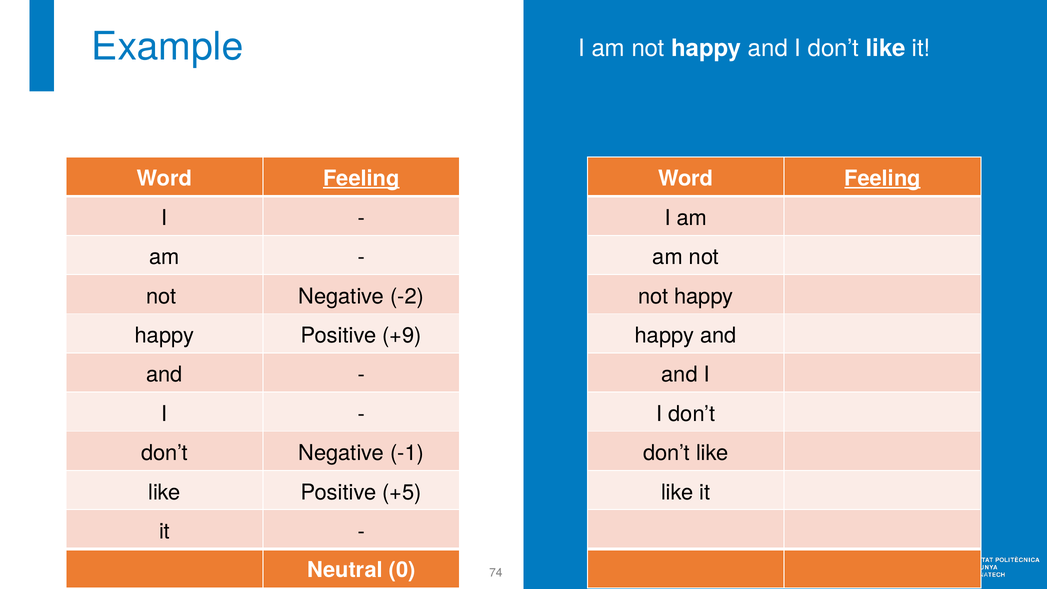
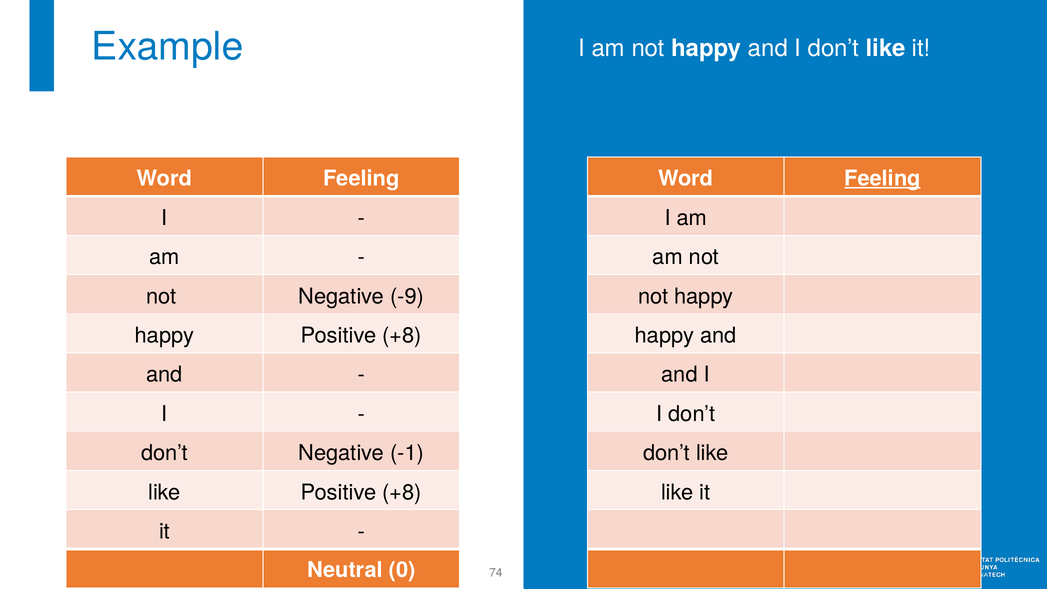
Feeling underline: present -> none (361, 178)
-2: -2 -> -9 (407, 296)
happy Positive +9: +9 -> +8 (402, 336)
like Positive +5: +5 -> +8 (402, 492)
